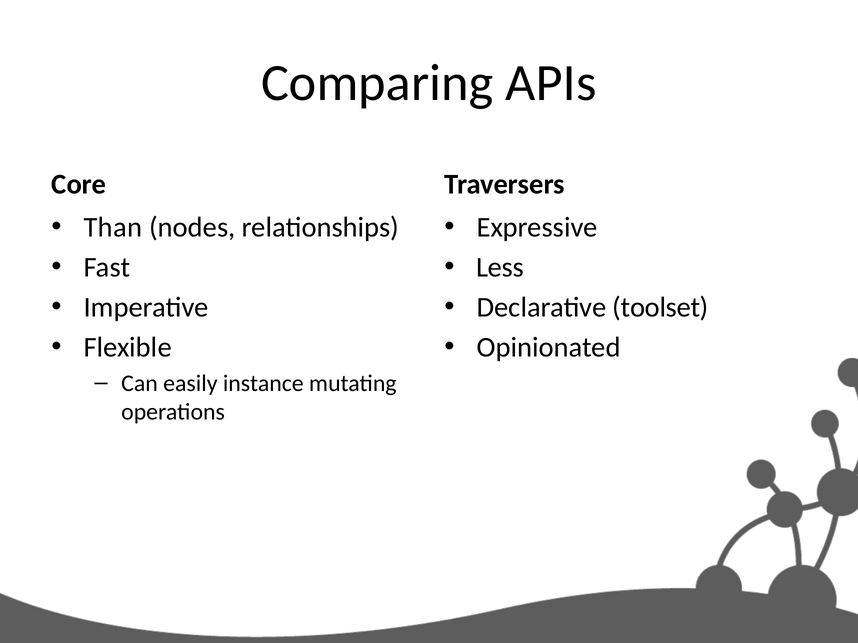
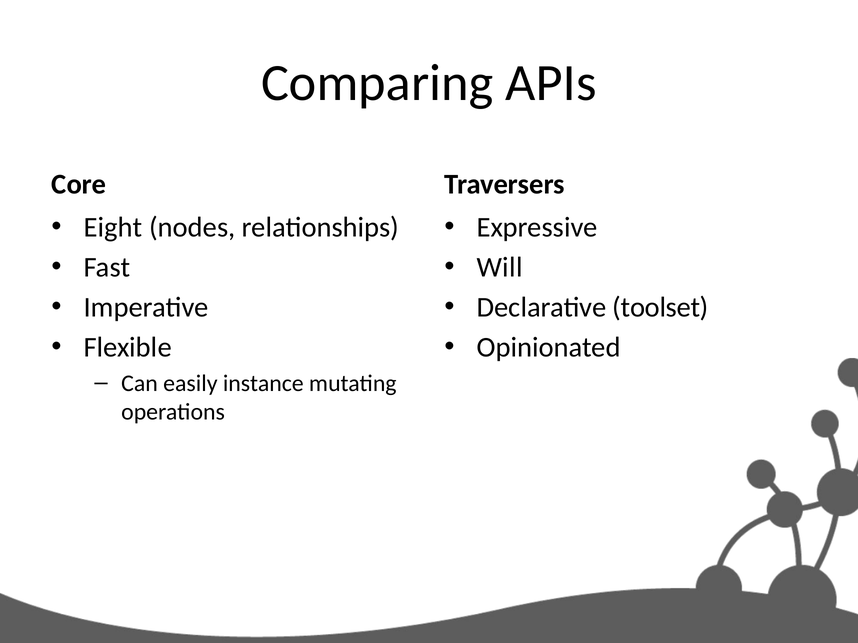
Than: Than -> Eight (113, 228)
Less: Less -> Will (500, 268)
